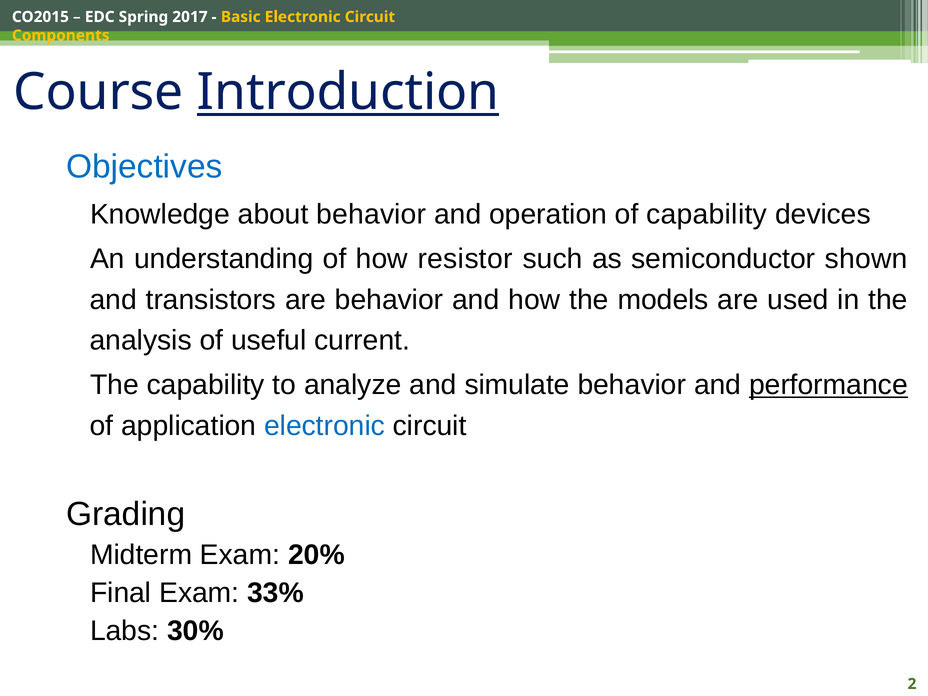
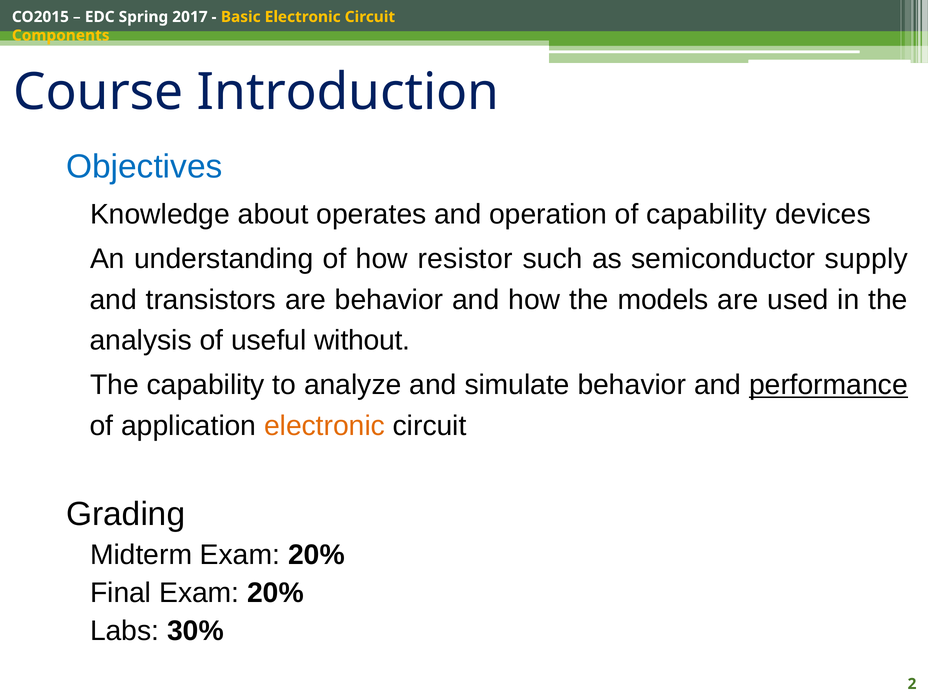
Introduction underline: present -> none (348, 92)
about behavior: behavior -> operates (371, 214)
shown: shown -> supply (866, 259)
current: current -> without (362, 340)
electronic colour: blue -> orange (325, 426)
33%: 33% -> 20% (276, 593)
